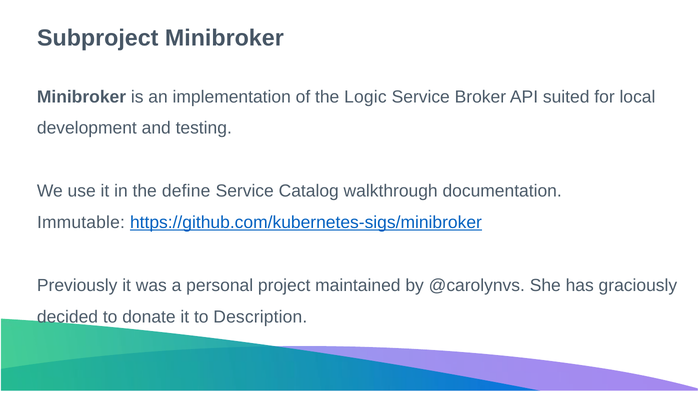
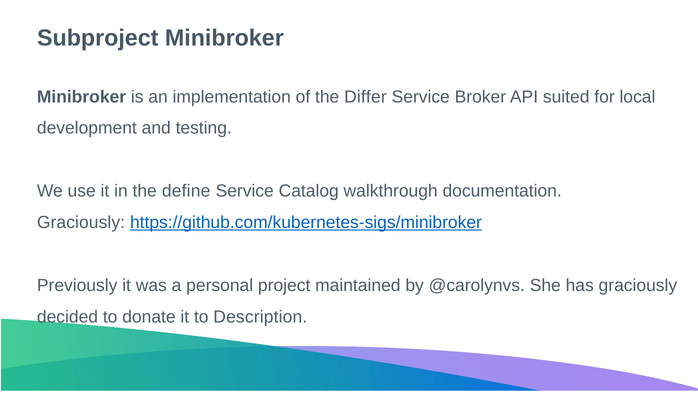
Logic: Logic -> Differ (365, 97)
Immutable: Immutable -> Graciously (81, 222)
